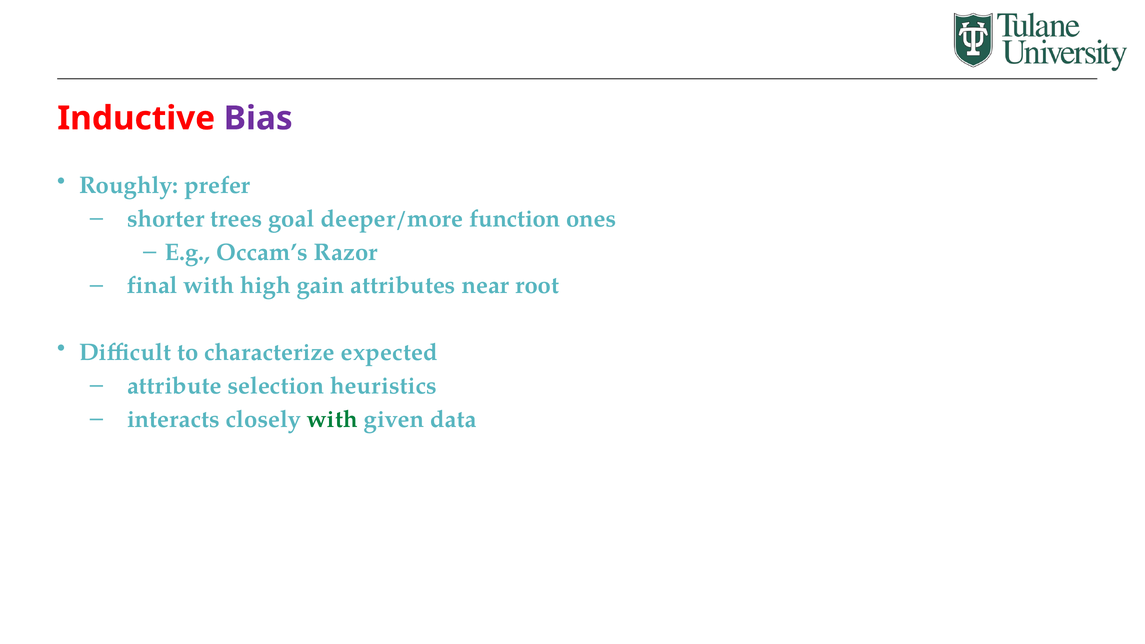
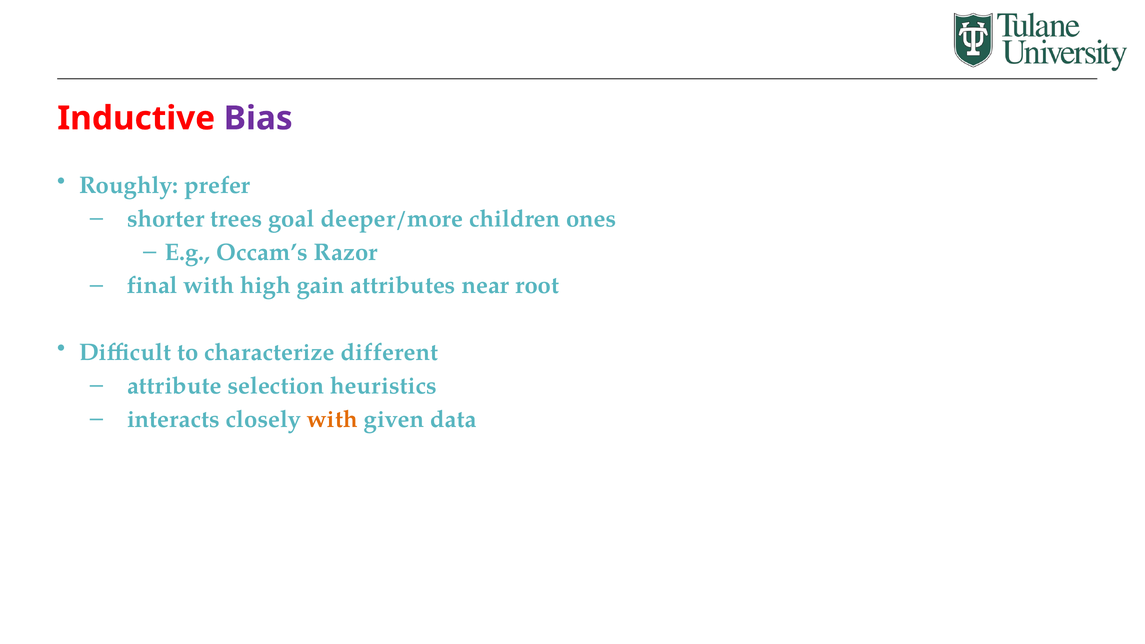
function: function -> children (515, 219)
expected: expected -> different (390, 352)
with colour: green -> orange (332, 419)
